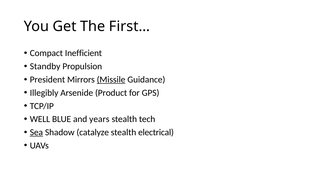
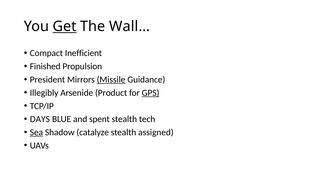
Get underline: none -> present (65, 26)
First…: First… -> Wall… (130, 26)
Standby: Standby -> Finished (45, 66)
GPS underline: none -> present (151, 93)
WELL: WELL -> DAYS (40, 119)
years: years -> spent (99, 119)
electrical: electrical -> assigned (156, 132)
